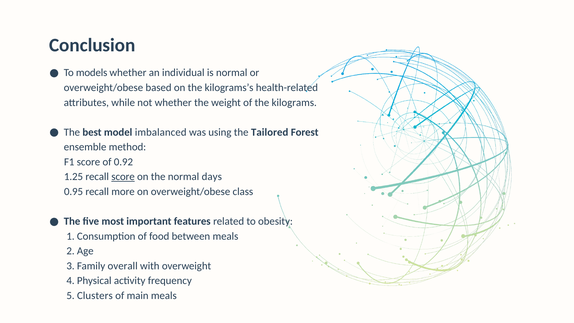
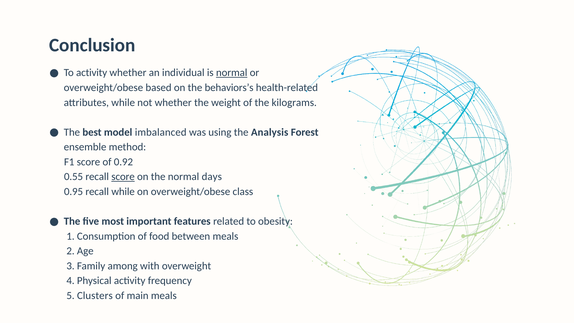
To models: models -> activity (92, 73)
normal underline: none -> present (232, 73)
kilograms’s: kilograms’s -> behaviors’s (229, 88)
Tailored: Tailored -> Analysis (270, 132)
1.25: 1.25 -> 0.55 (74, 177)
recall more: more -> while (123, 191)
overall: overall -> among (123, 266)
